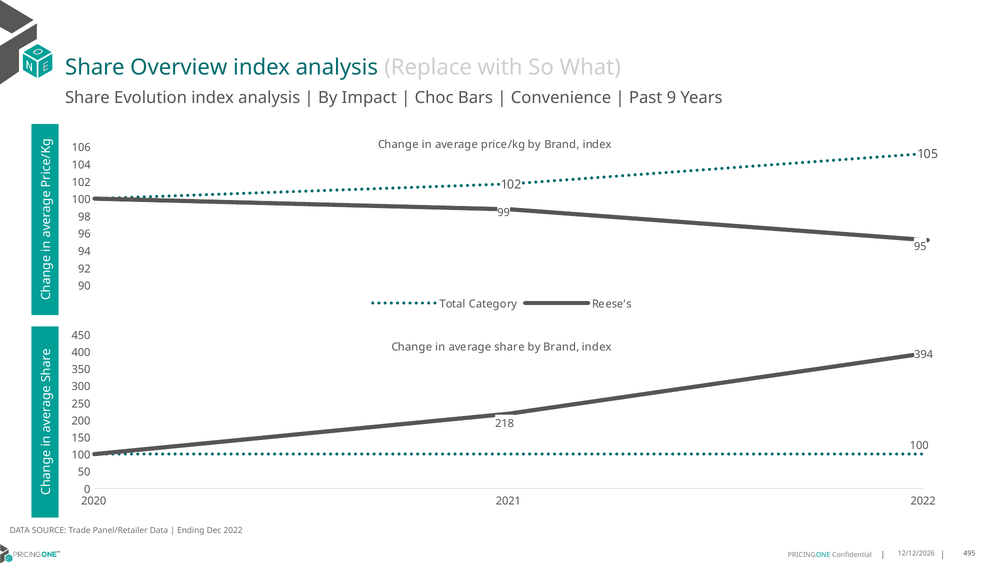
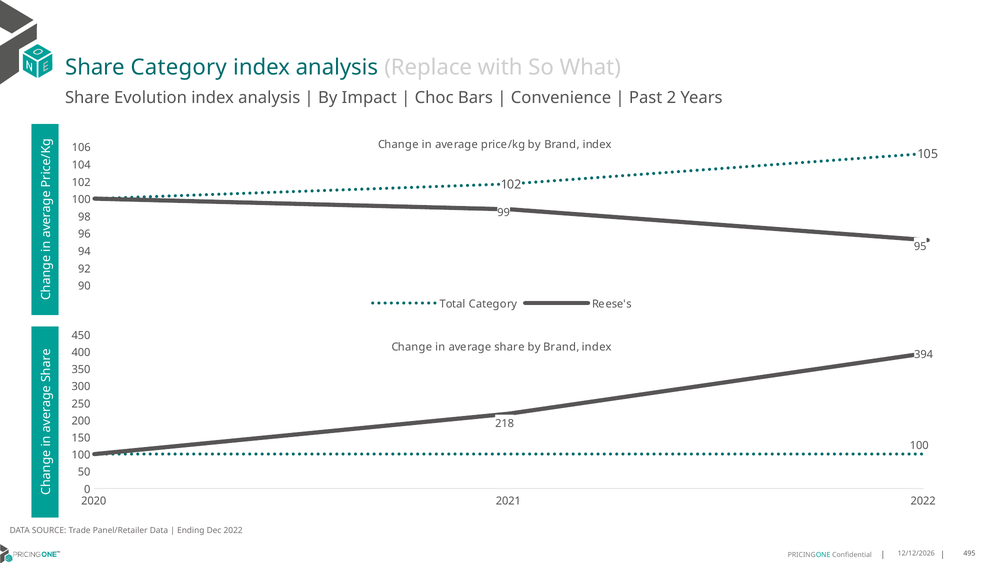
Share Overview: Overview -> Category (179, 67)
9: 9 -> 2 (671, 97)
